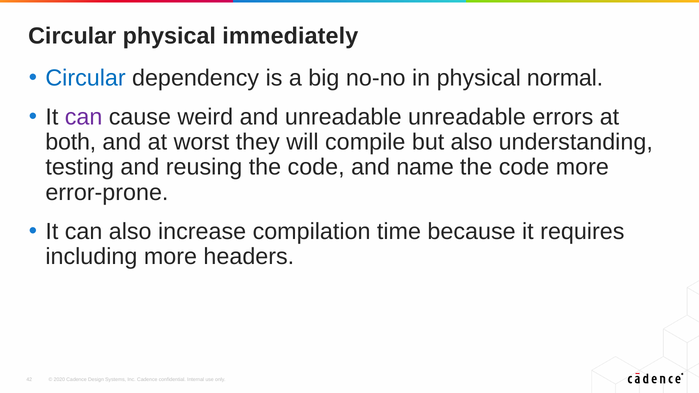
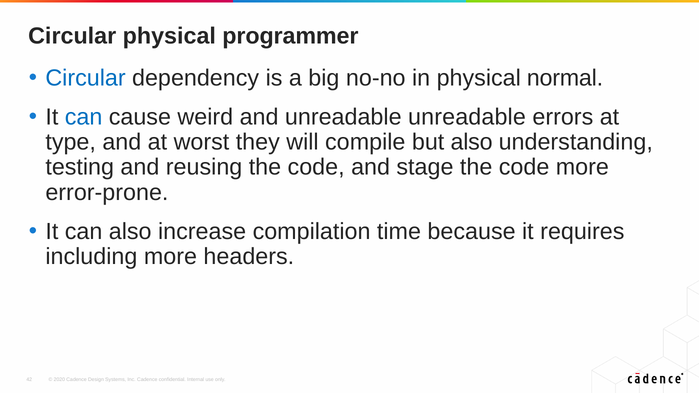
immediately: immediately -> programmer (290, 36)
can colour: purple -> blue (84, 117)
both: both -> type (71, 142)
name: name -> stage (425, 167)
